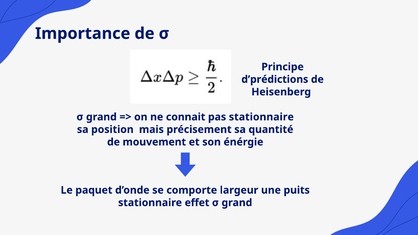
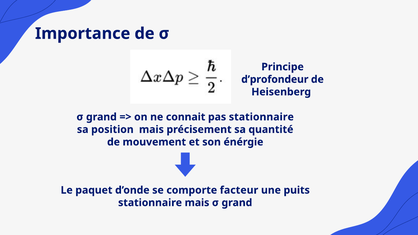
d’prédictions: d’prédictions -> d’profondeur (275, 79)
largeur: largeur -> facteur (239, 190)
stationnaire effet: effet -> mais (197, 203)
